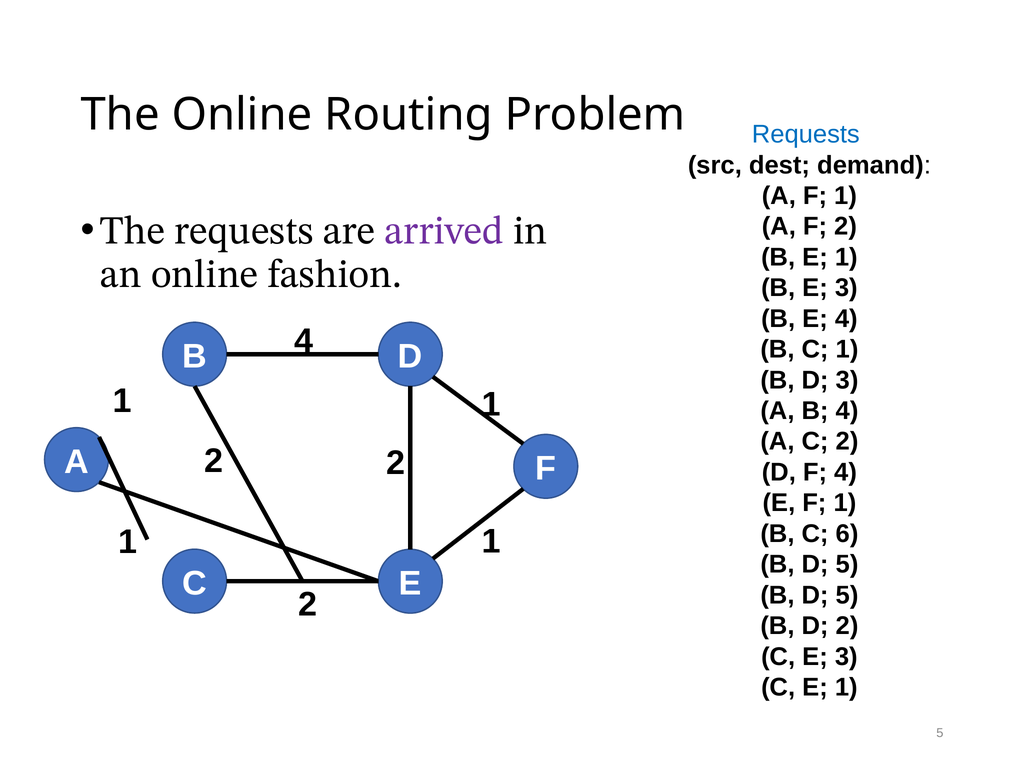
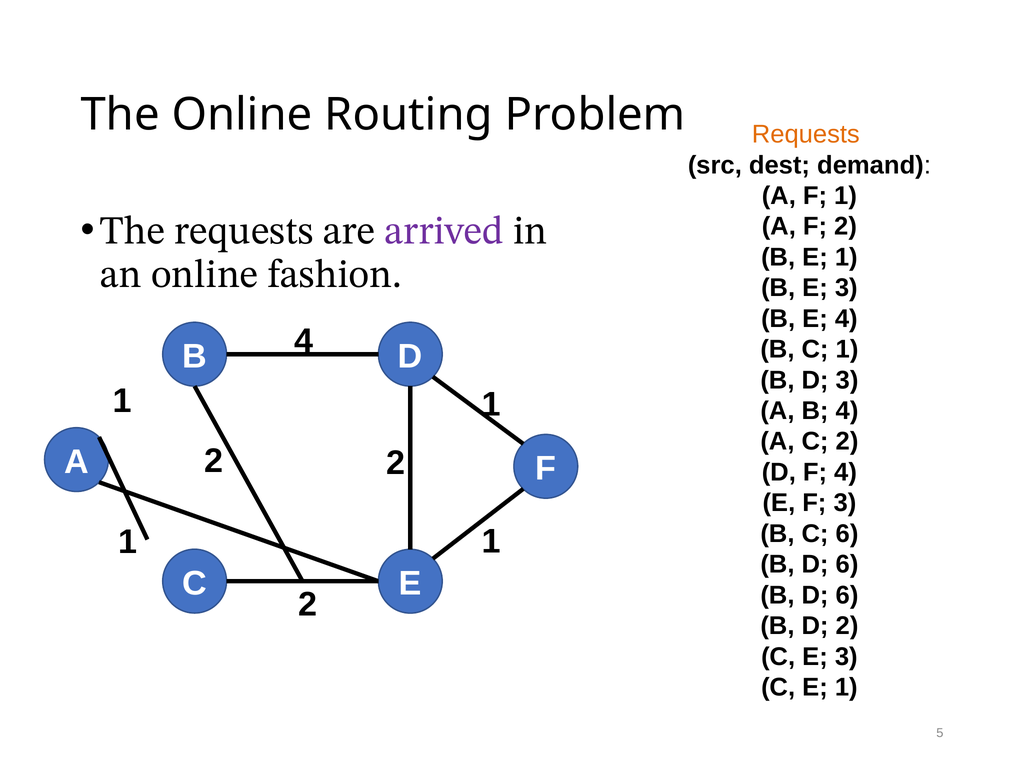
Requests colour: blue -> orange (806, 134)
E F 1: 1 -> 3 (845, 503)
5: 5 -> 6 (847, 564)
5: 5 -> 6 (847, 595)
